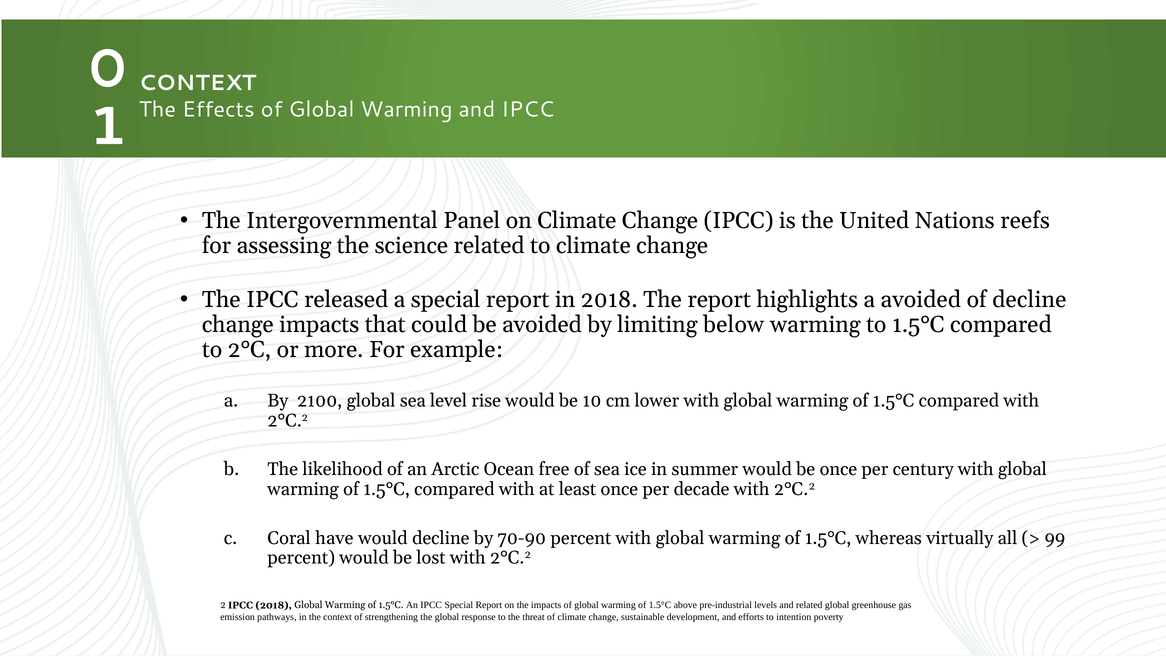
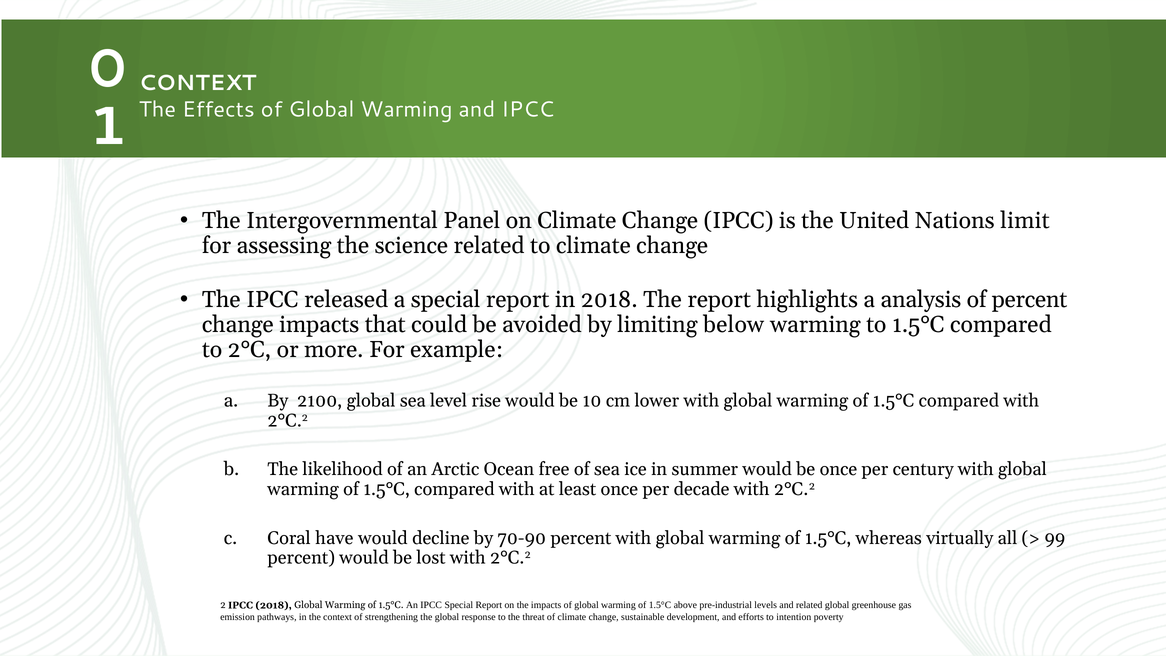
reefs: reefs -> limit (1025, 221)
a avoided: avoided -> analysis (921, 300)
of decline: decline -> percent (1030, 300)
